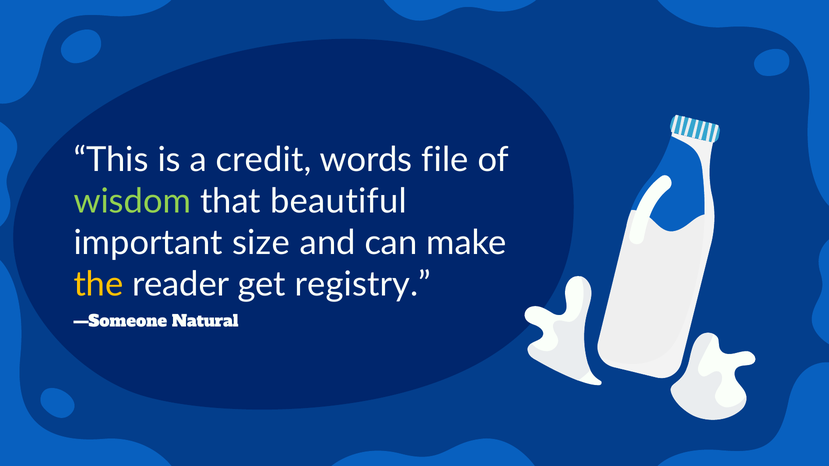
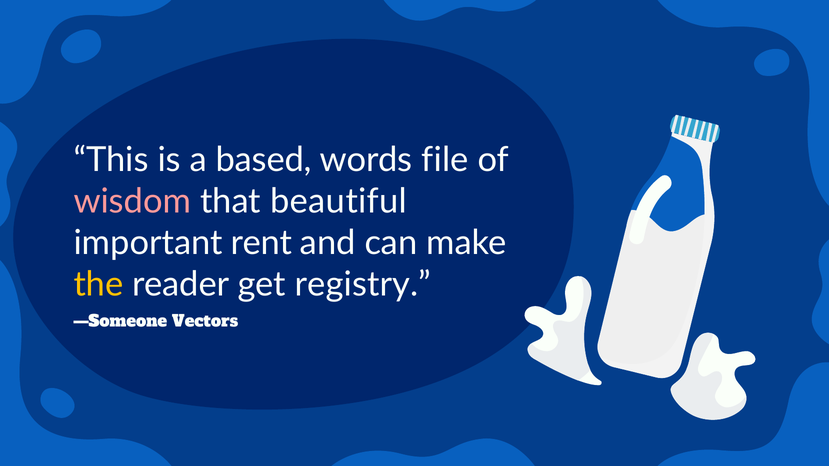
credit: credit -> based (264, 160)
wisdom colour: light green -> pink (132, 201)
size: size -> rent (261, 243)
Natural: Natural -> Vectors (205, 322)
